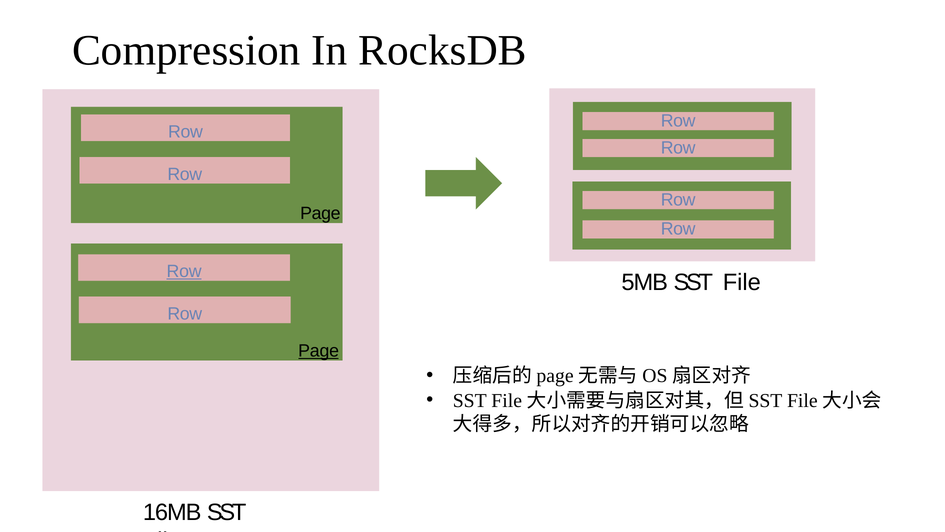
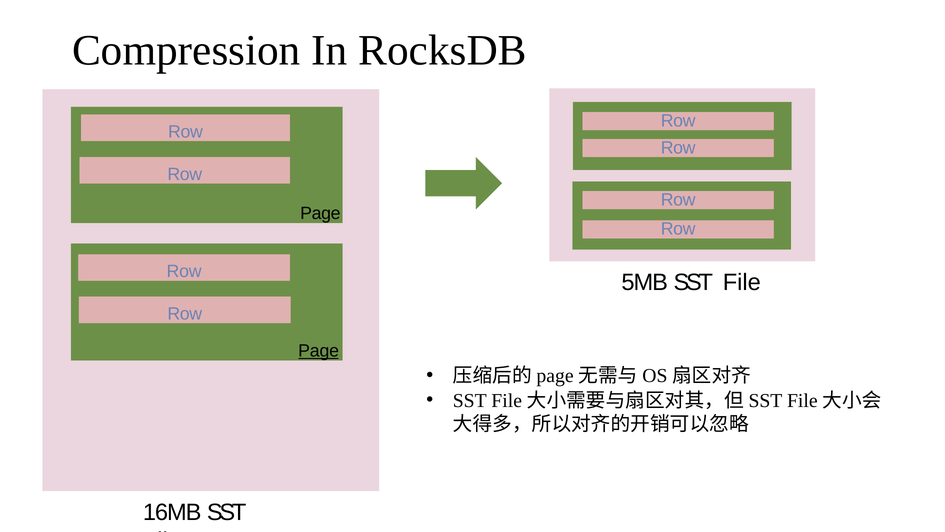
Row underline: present -> none (184, 271)
